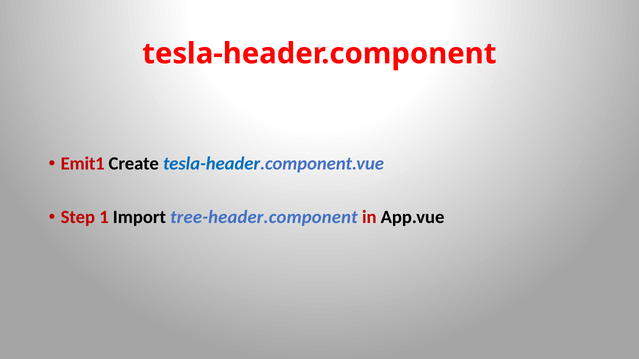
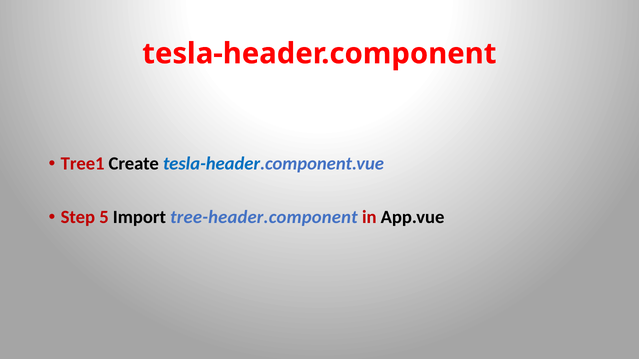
Emit1: Emit1 -> Tree1 (83, 164)
1: 1 -> 5 (104, 217)
